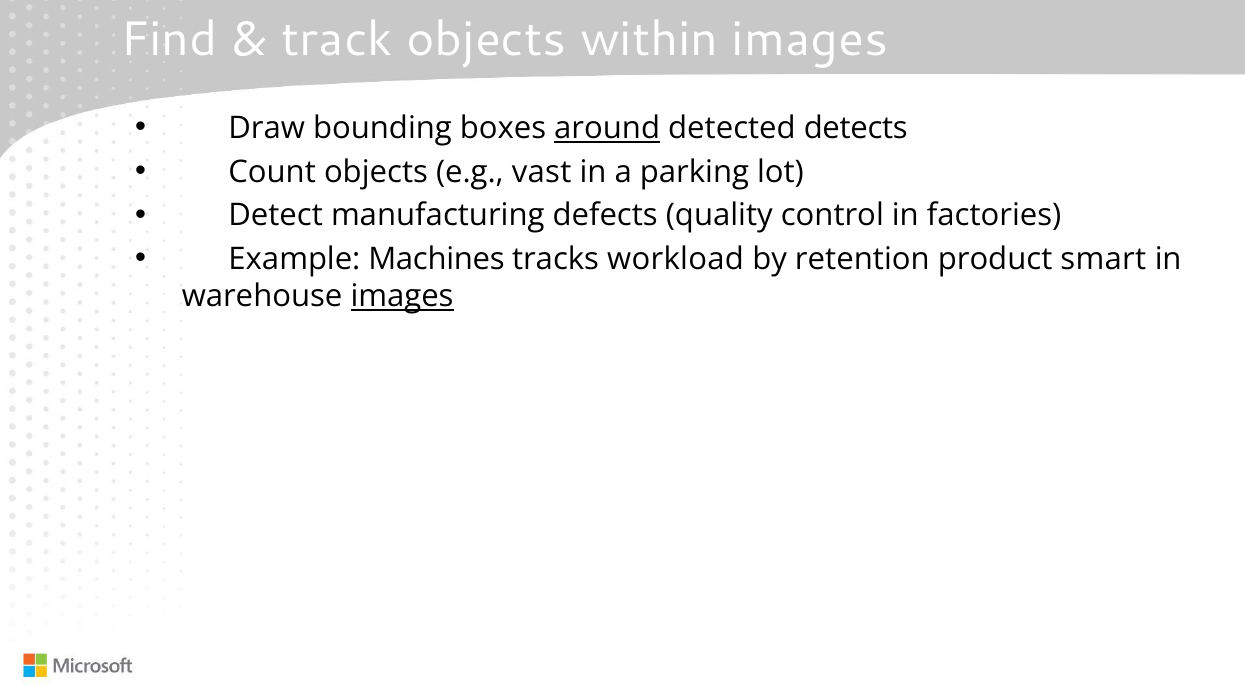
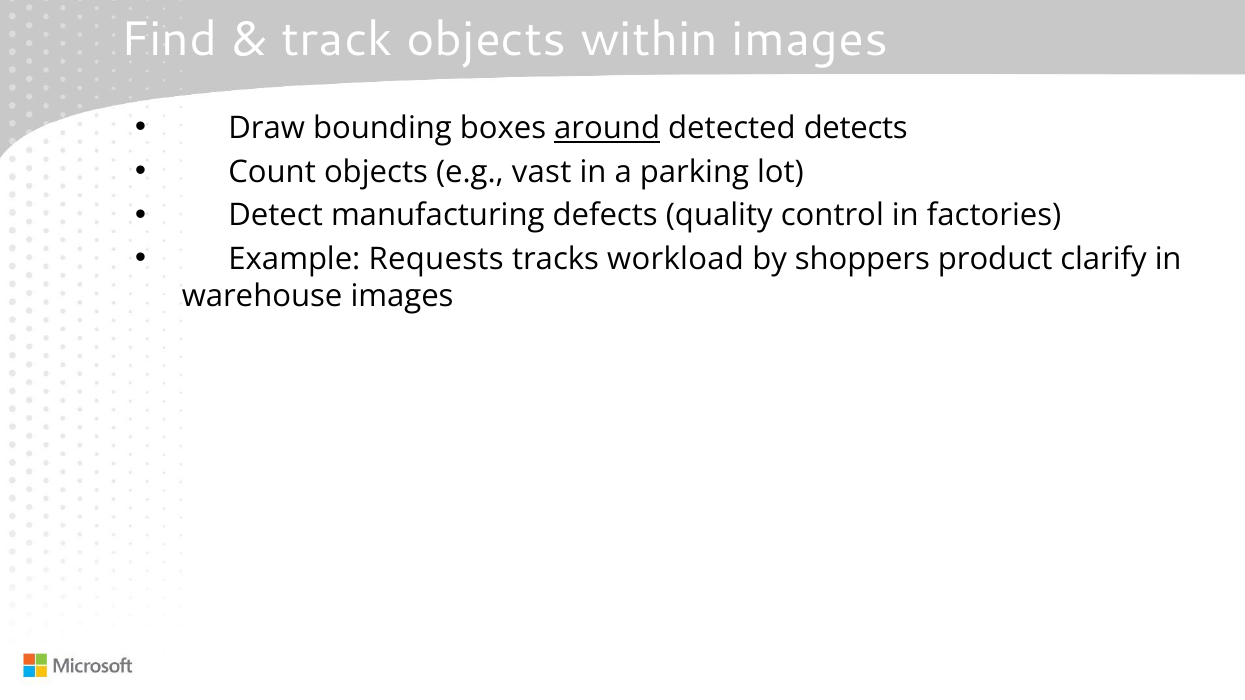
Machines: Machines -> Requests (436, 259)
retention: retention -> shoppers (862, 259)
smart: smart -> clarify (1104, 259)
images underline: present -> none (402, 297)
